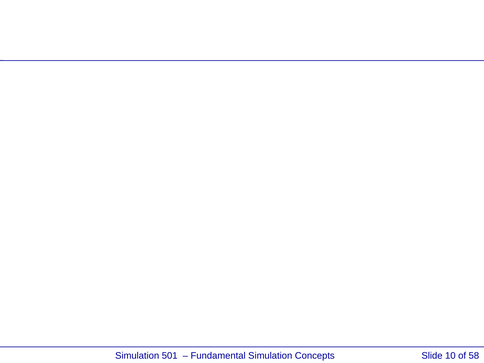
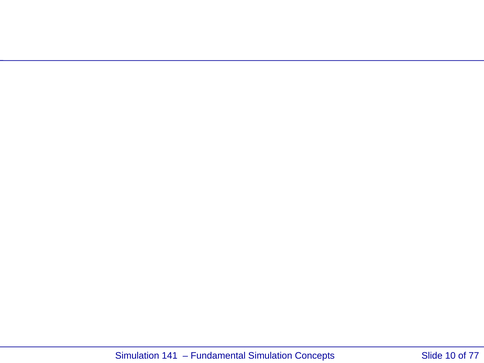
501: 501 -> 141 (170, 356)
58: 58 -> 77 (474, 356)
